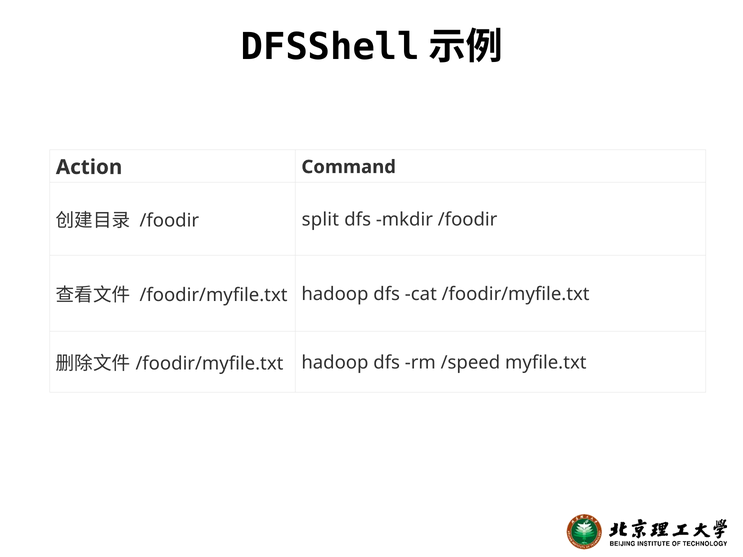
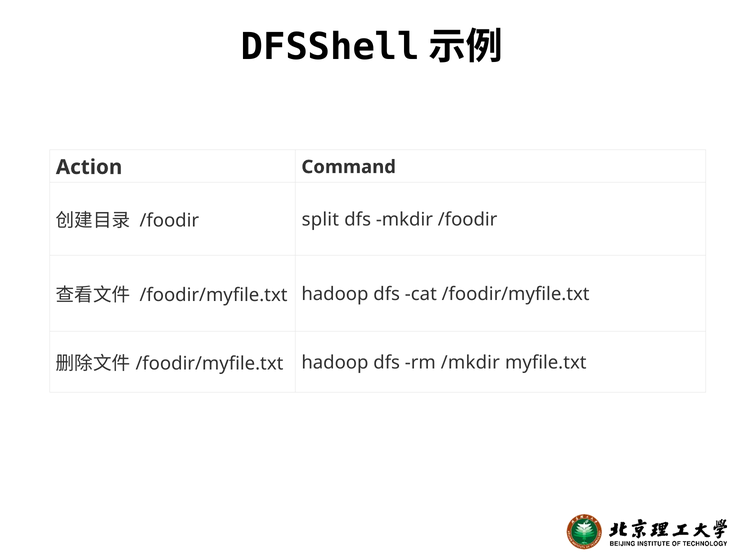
/speed: /speed -> /mkdir (470, 363)
